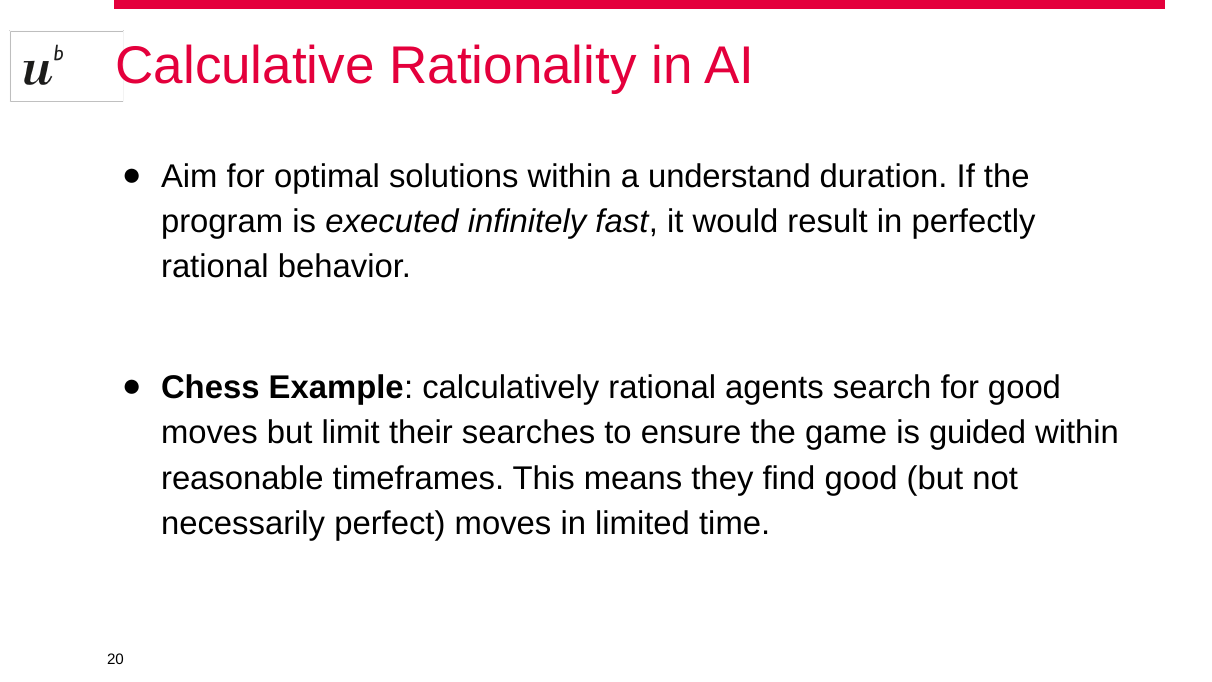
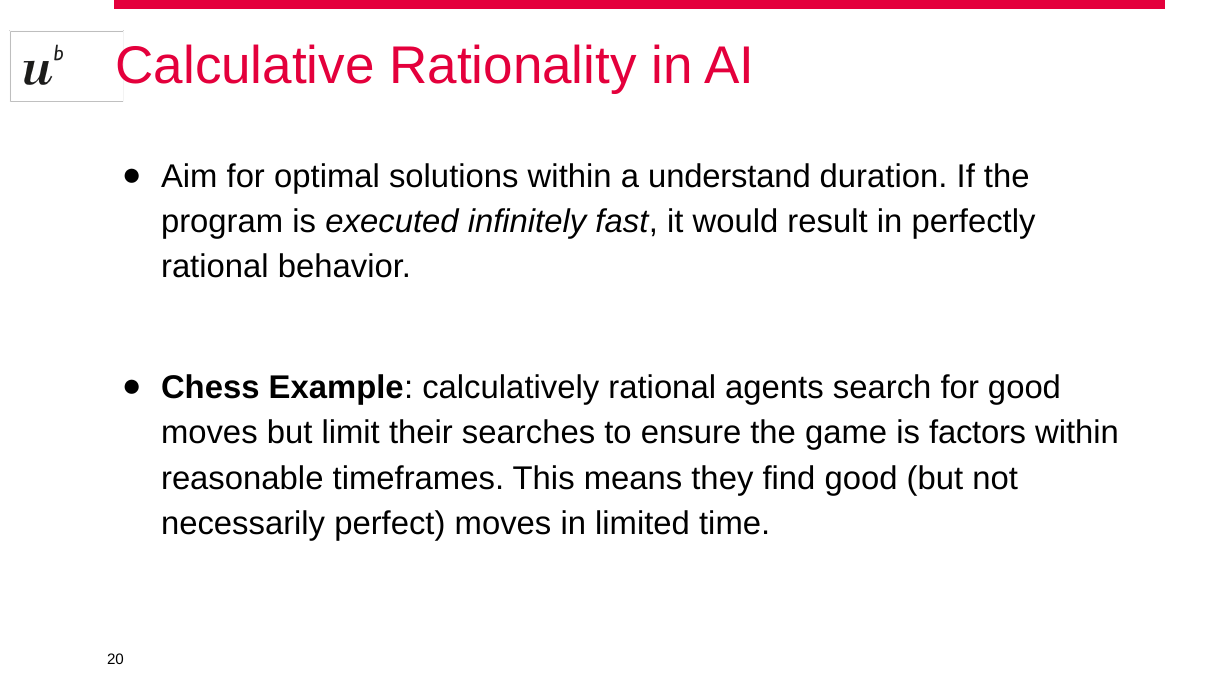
guided: guided -> factors (978, 433)
